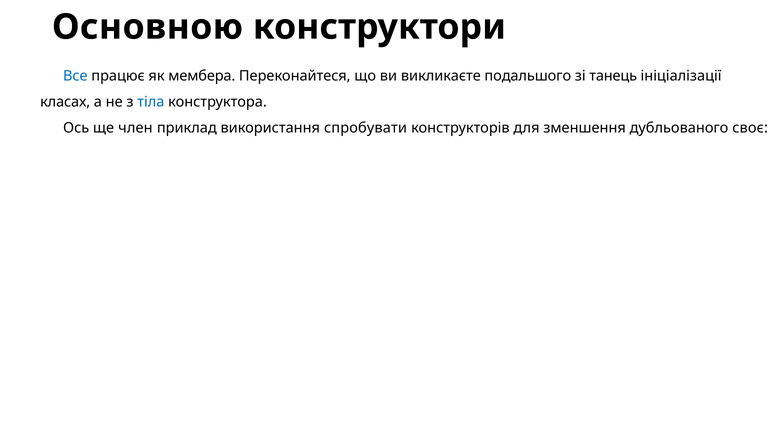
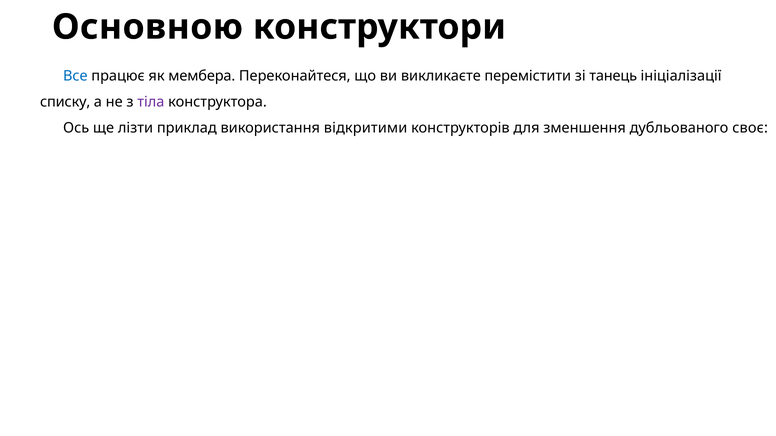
подальшого: подальшого -> перемістити (528, 76)
класах: класах -> списку (65, 102)
тіла colour: blue -> purple (151, 102)
член: член -> лізти (135, 128)
спробувати: спробувати -> відкритими (366, 128)
